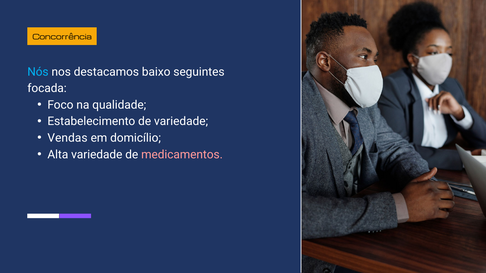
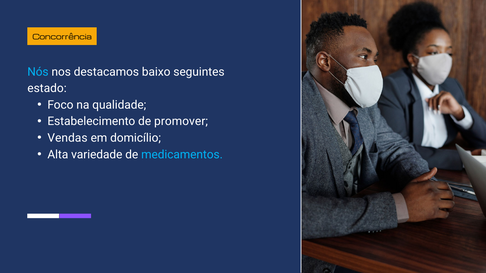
focada: focada -> estado (47, 89)
de variedade: variedade -> promover (181, 122)
medicamentos colour: pink -> light blue (182, 155)
